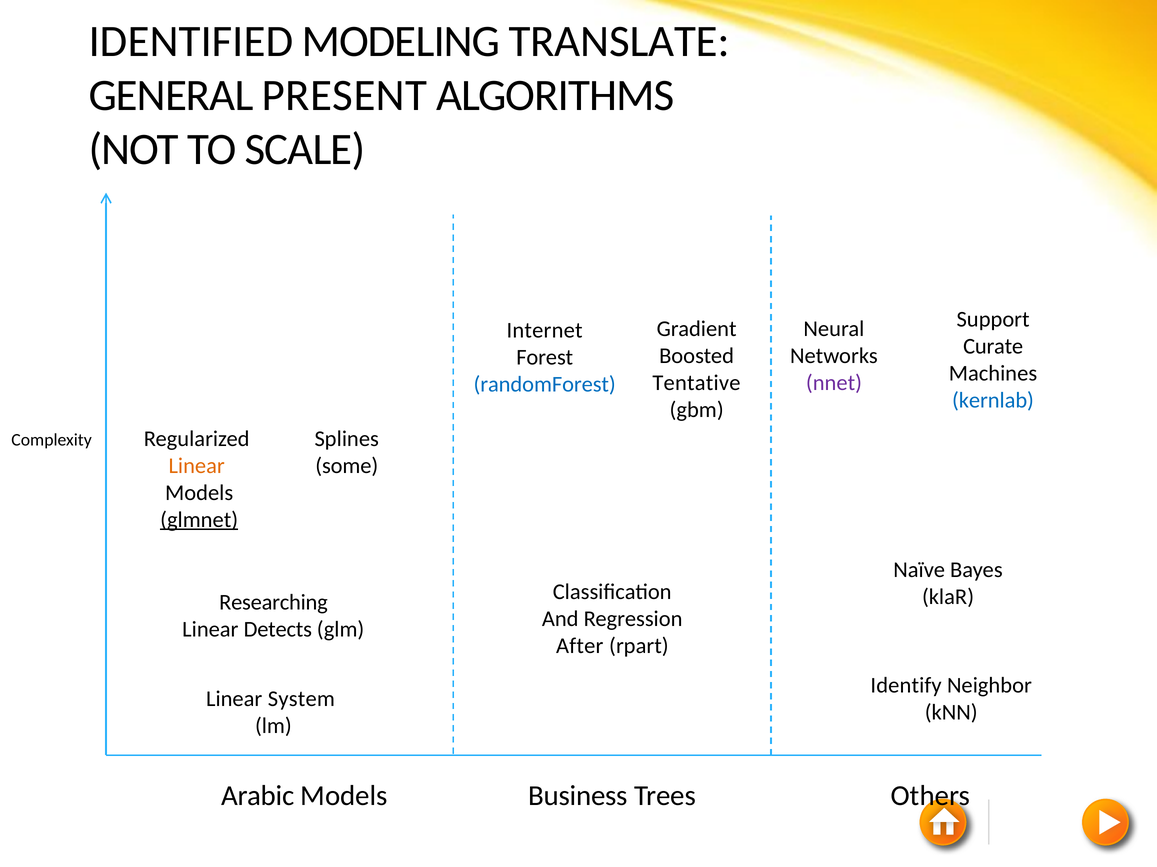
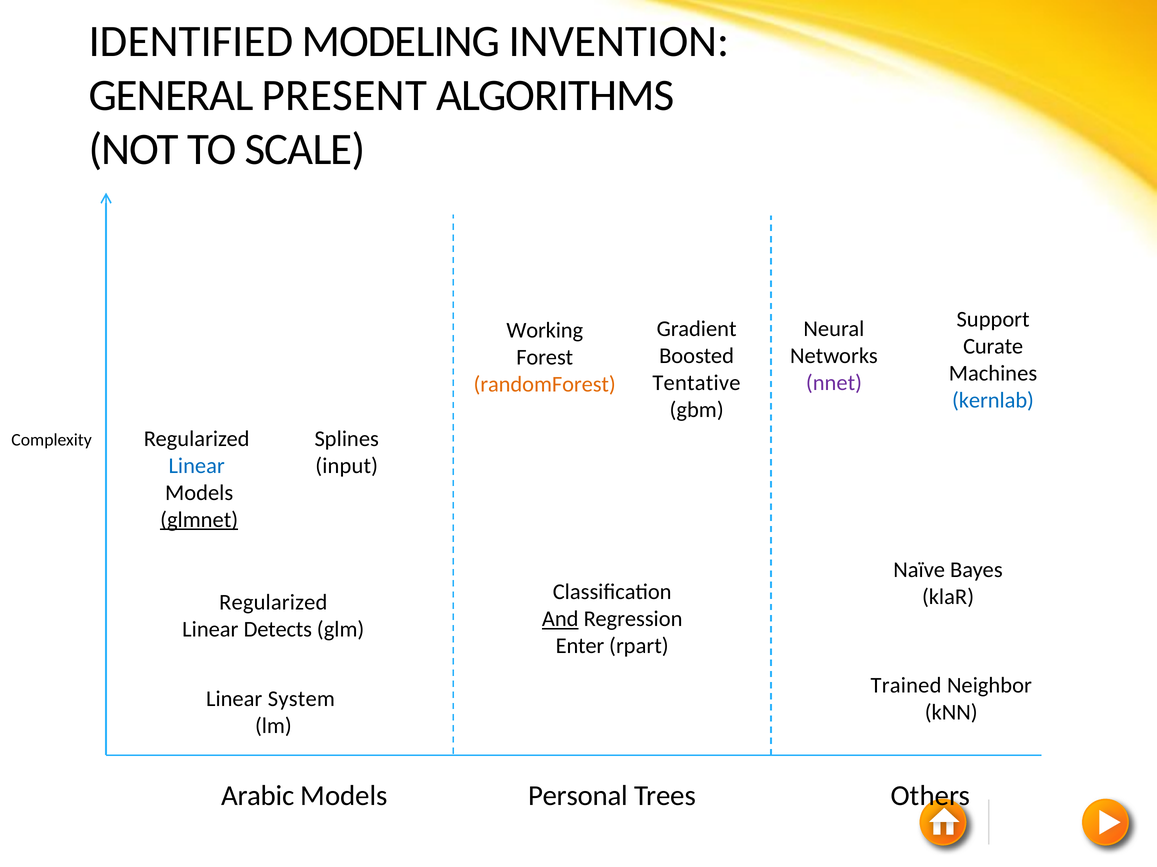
TRANSLATE: TRANSLATE -> INVENTION (619, 42)
Internet: Internet -> Working (545, 331)
randomForest colour: blue -> orange (545, 385)
Linear colour: orange -> blue (197, 466)
some: some -> input (347, 466)
Researching: Researching -> Regularized (273, 603)
And underline: none -> present (560, 620)
After: After -> Enter (580, 647)
Identify: Identify -> Trained (906, 686)
Business: Business -> Personal (578, 796)
